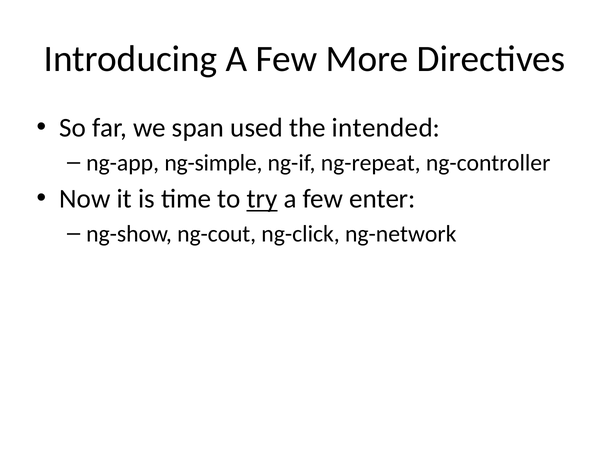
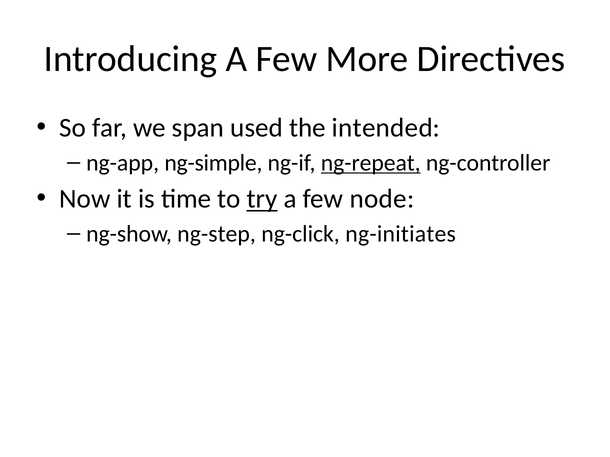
ng-repeat underline: none -> present (371, 163)
enter: enter -> node (382, 199)
ng-cout: ng-cout -> ng-step (217, 234)
ng-network: ng-network -> ng-initiates (401, 234)
